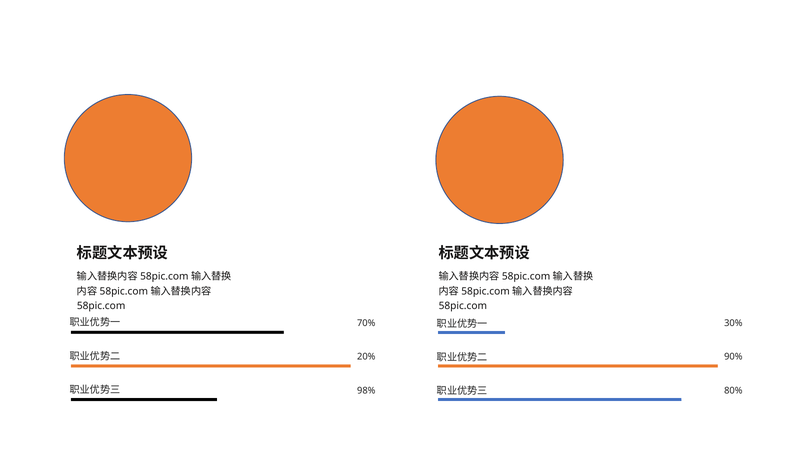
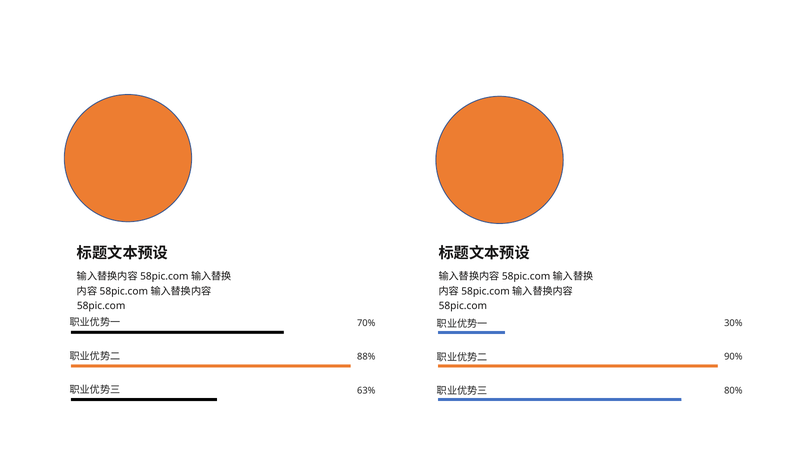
20%: 20% -> 88% (366, 357)
98%: 98% -> 63% (366, 391)
